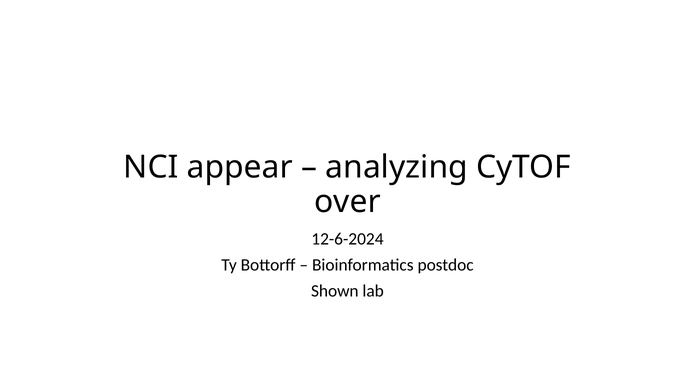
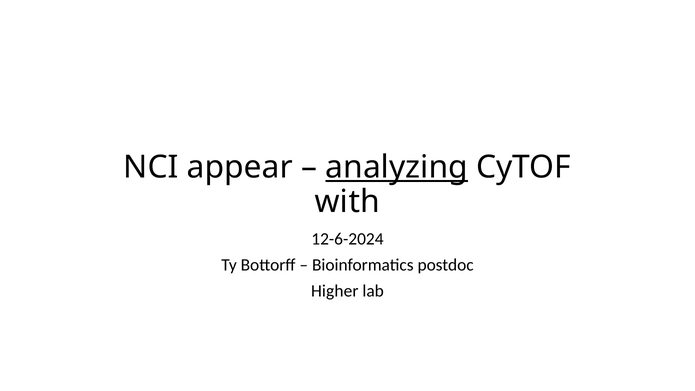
analyzing underline: none -> present (397, 167)
over: over -> with (347, 202)
Shown: Shown -> Higher (335, 291)
